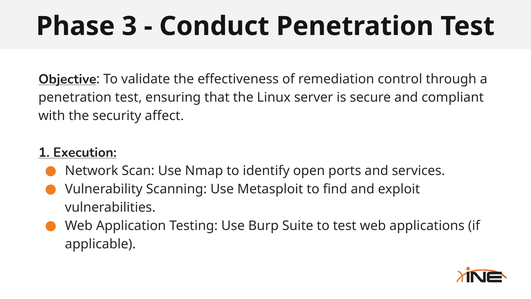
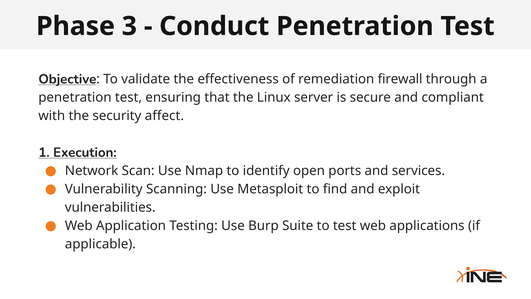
control: control -> firewall (400, 79)
